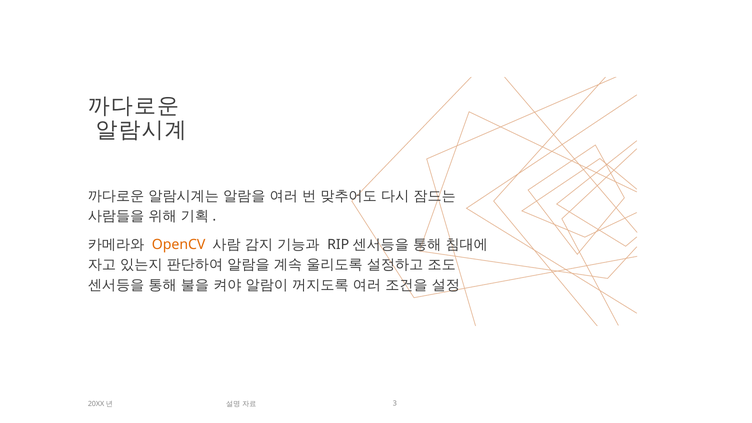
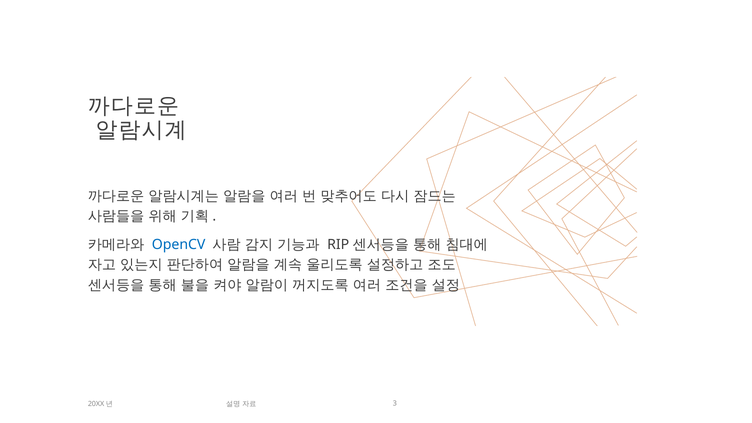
OpenCV colour: orange -> blue (179, 244)
